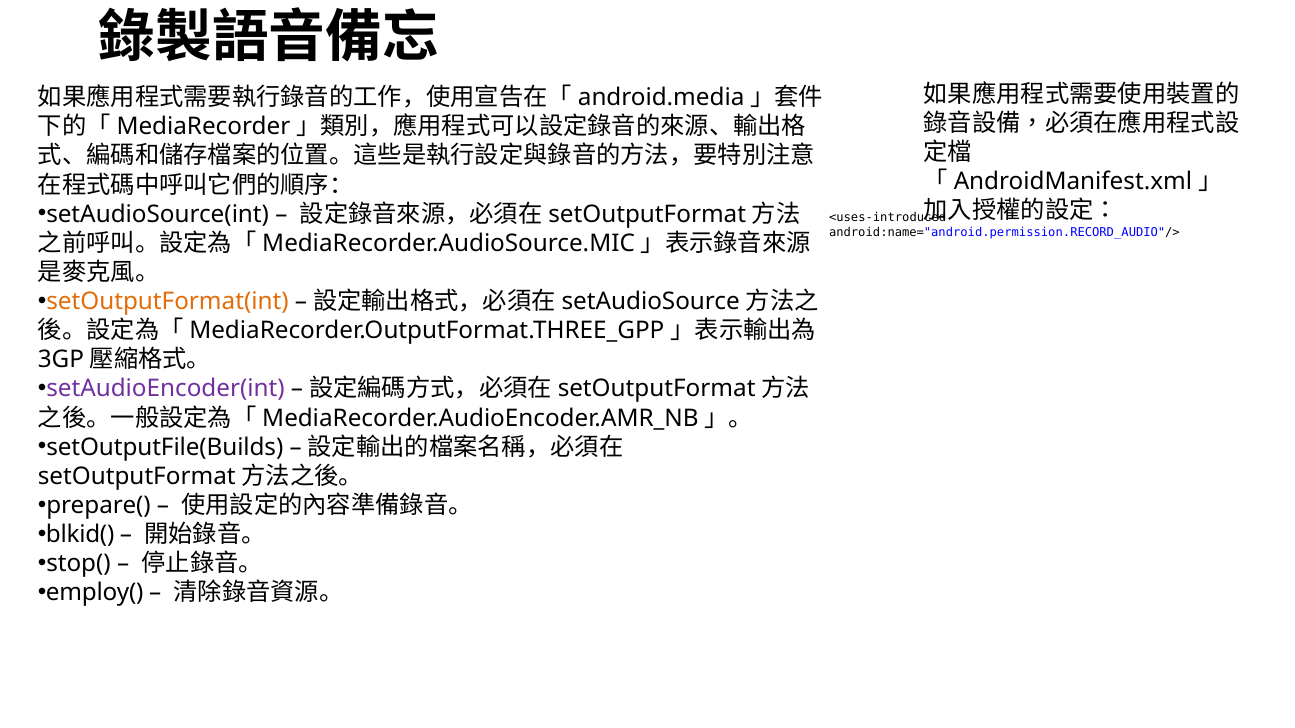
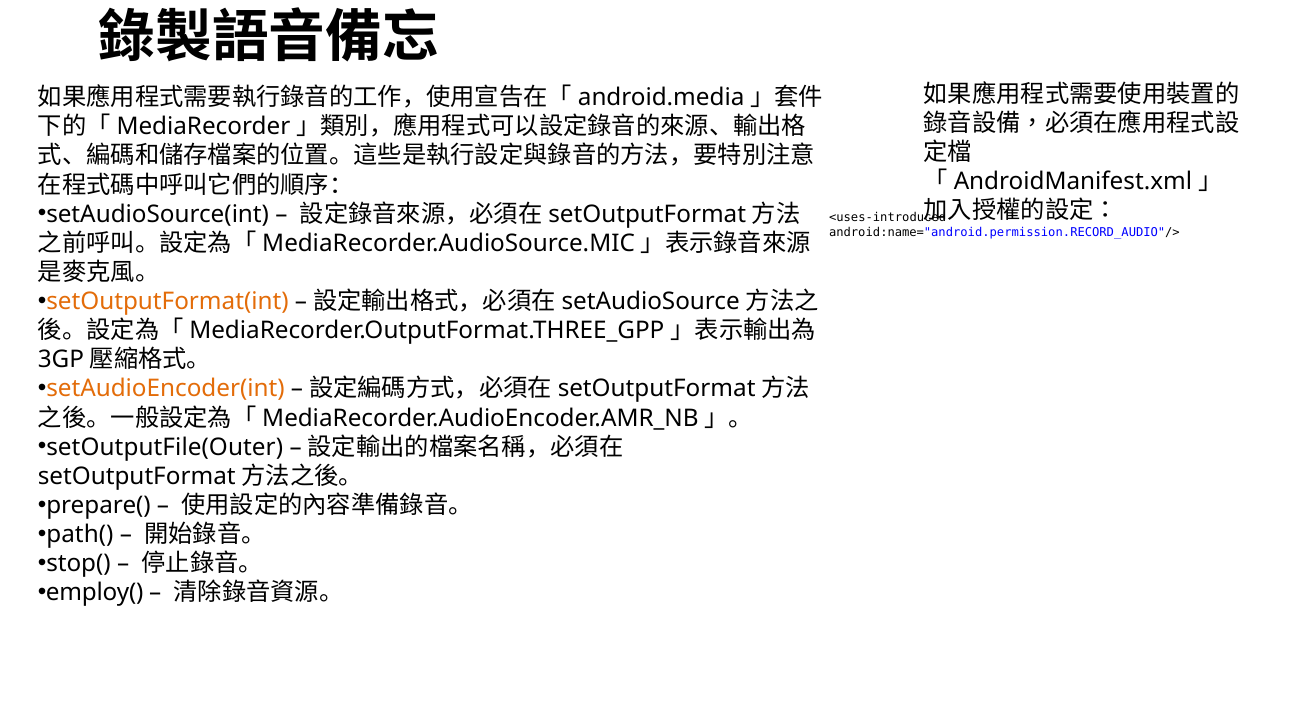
setAudioEncoder(int colour: purple -> orange (165, 389)
setOutputFile(Builds: setOutputFile(Builds -> setOutputFile(Outer (165, 447)
blkid(: blkid( -> path( (80, 535)
